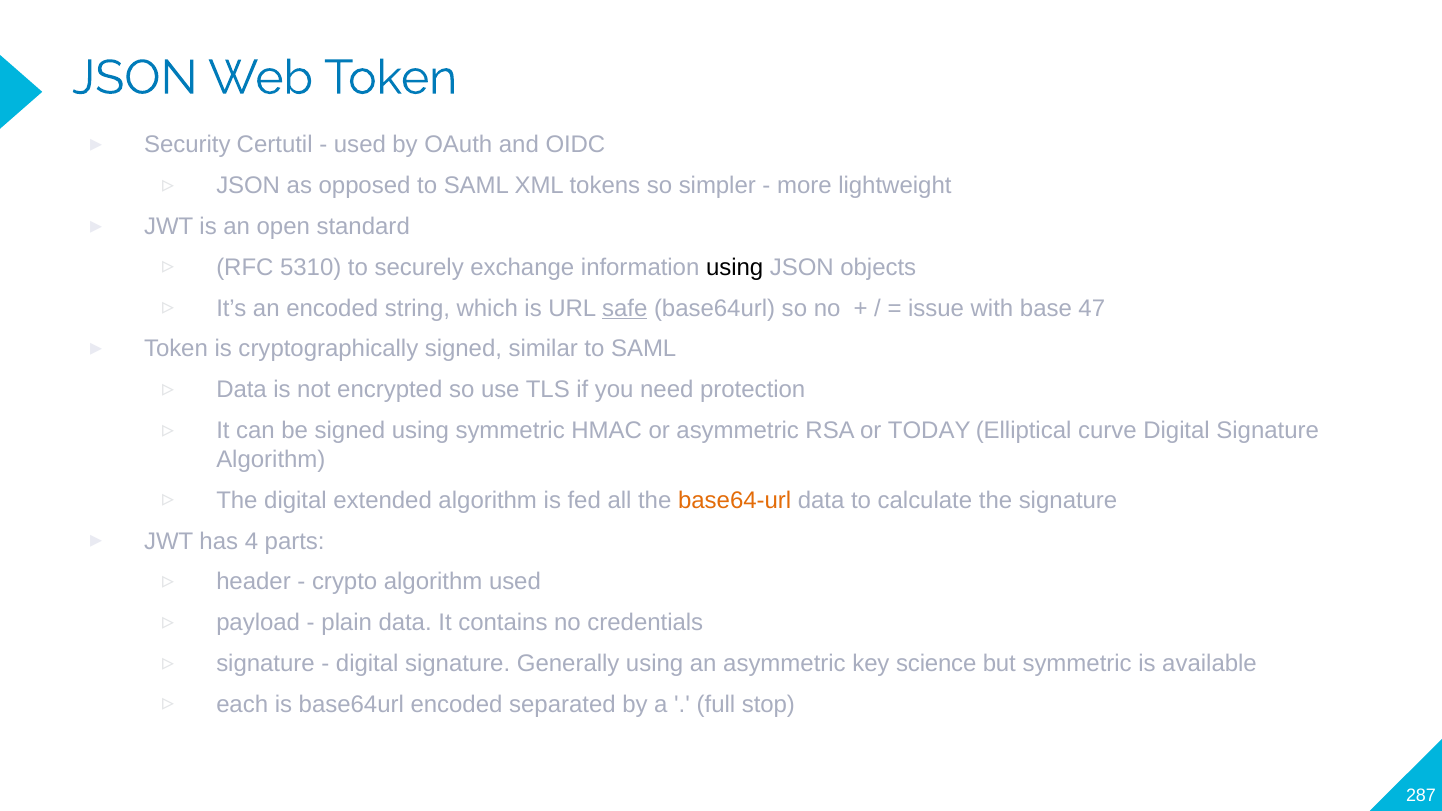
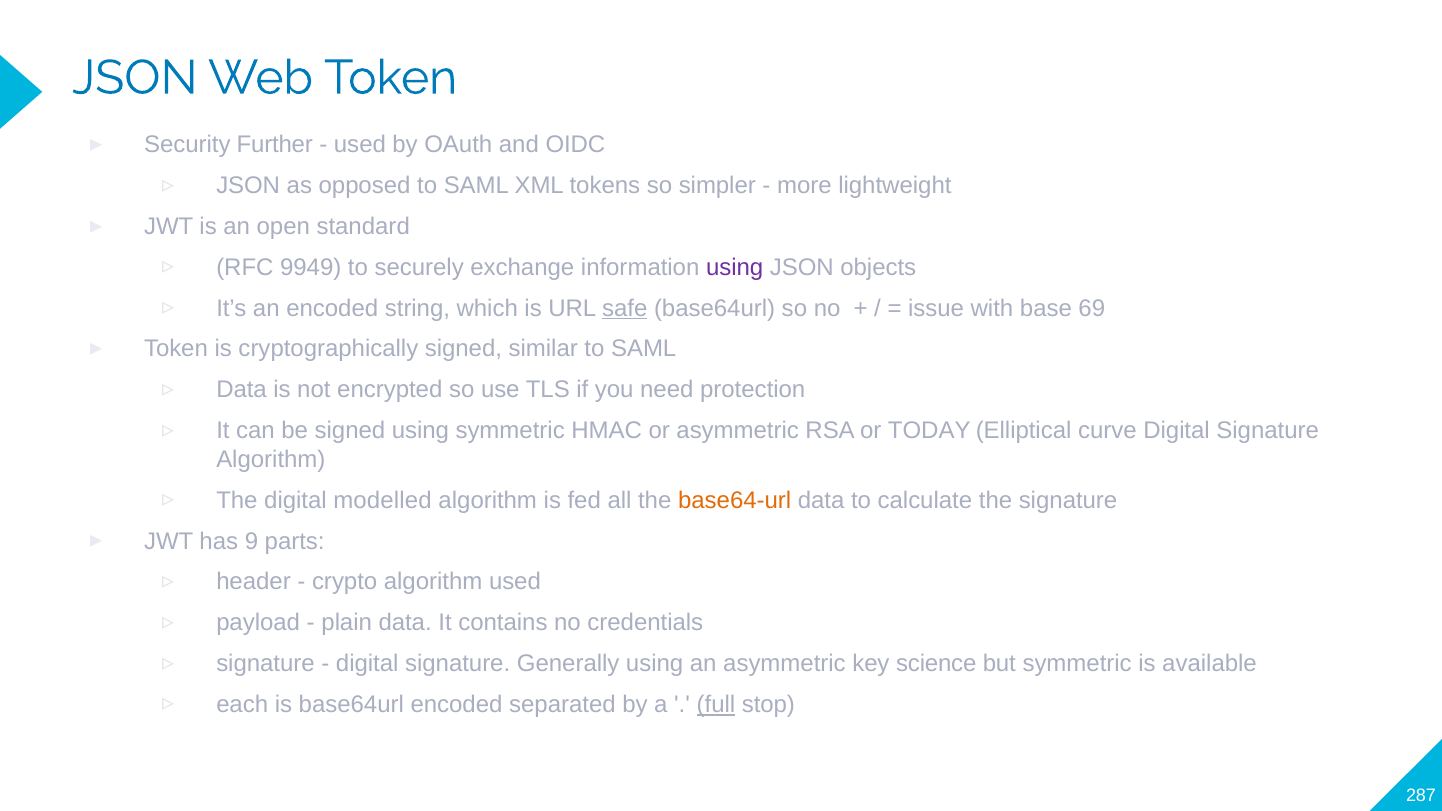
Certutil: Certutil -> Further (275, 145)
5310: 5310 -> 9949 (311, 267)
using colour: black -> purple (735, 267)
47: 47 -> 69 (1092, 308)
extended: extended -> modelled (383, 500)
4: 4 -> 9 (251, 541)
full underline: none -> present (716, 705)
